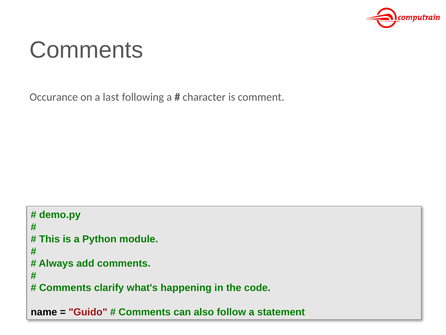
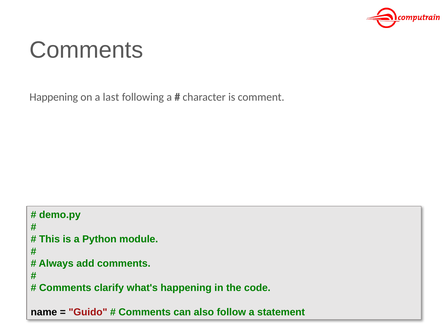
Occurance: Occurance -> Happening (54, 97)
